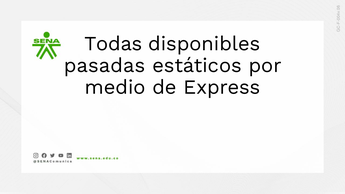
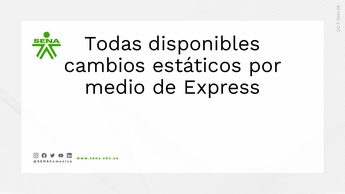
pasadas: pasadas -> cambios (105, 66)
